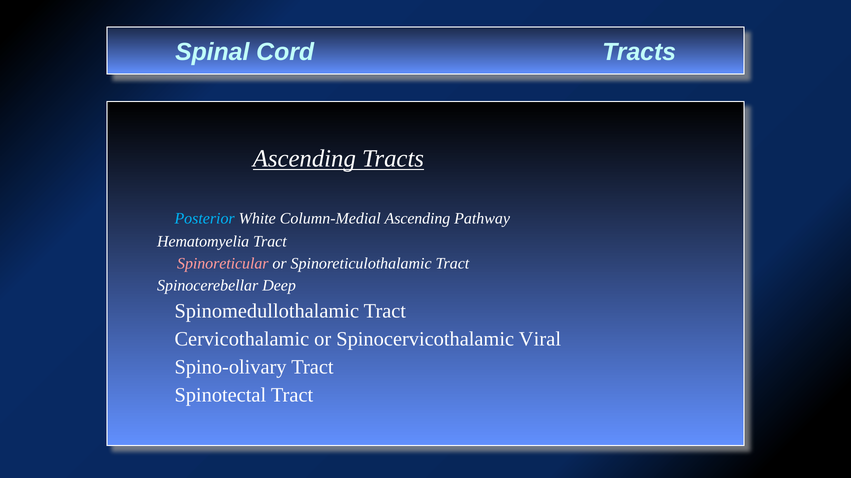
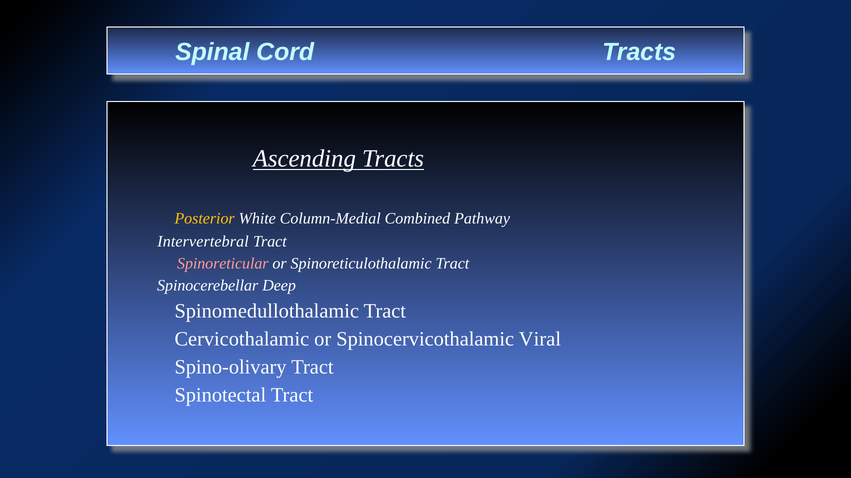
Posterior colour: light blue -> yellow (205, 219)
Column-Medial Ascending: Ascending -> Combined (417, 219)
Hematomyelia: Hematomyelia -> Intervertebral (203, 242)
